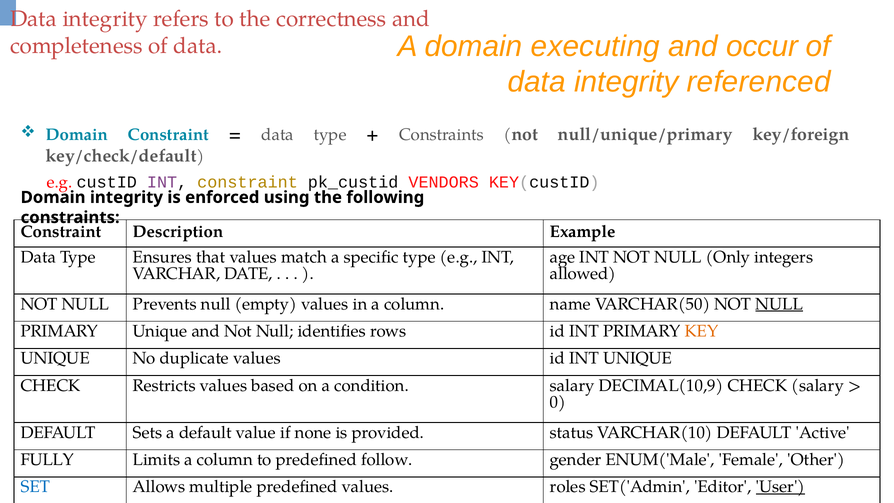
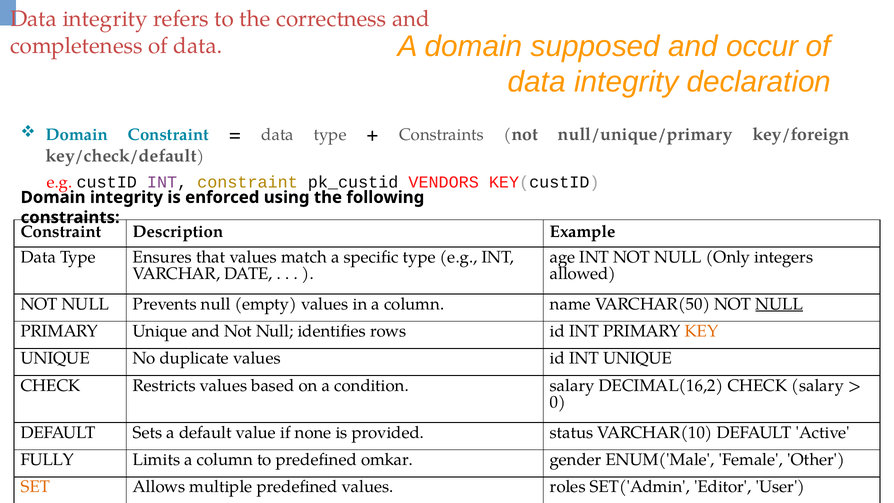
executing: executing -> supposed (595, 46)
referenced: referenced -> declaration (759, 82)
DECIMAL(10,9: DECIMAL(10,9 -> DECIMAL(16,2 (661, 385)
follow: follow -> omkar (387, 460)
SET colour: blue -> orange (35, 487)
User underline: present -> none (780, 487)
